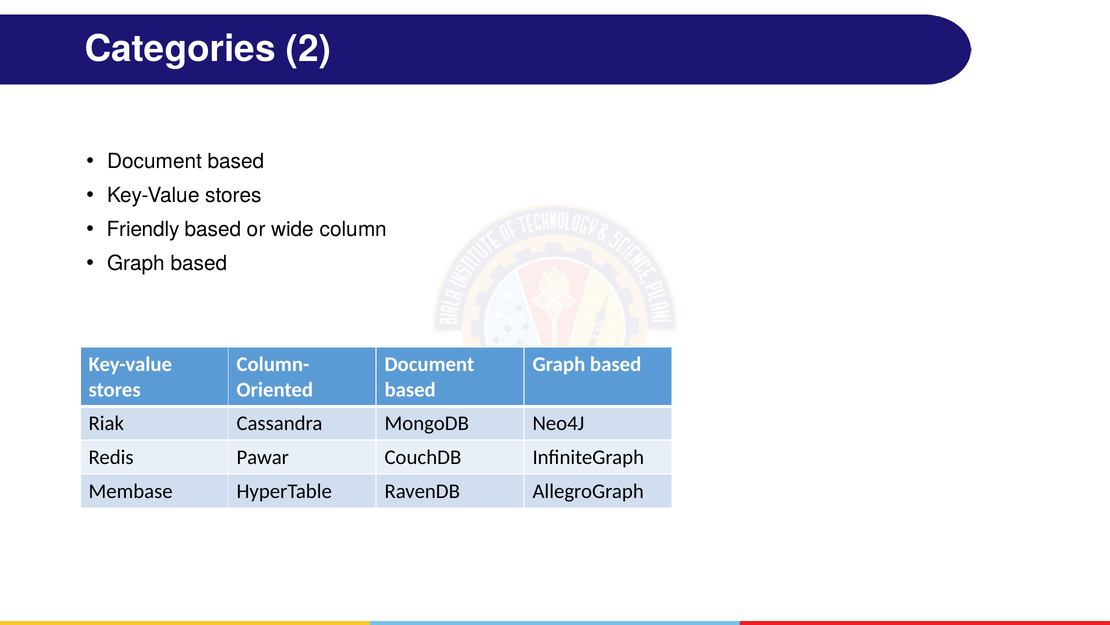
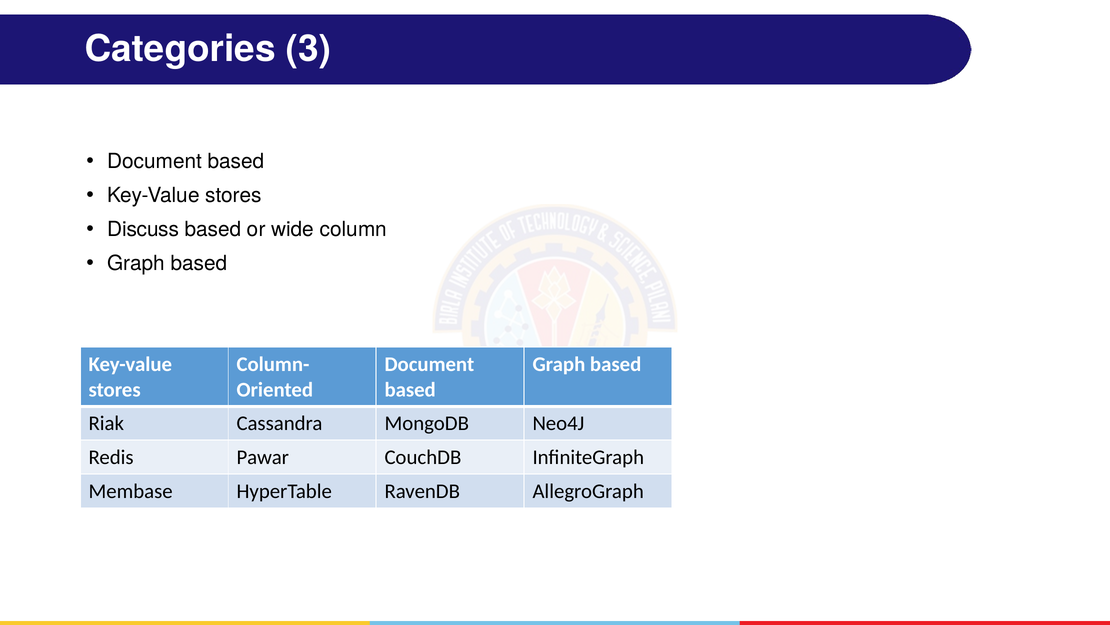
2: 2 -> 3 (309, 49)
Friendly: Friendly -> Discuss (143, 229)
